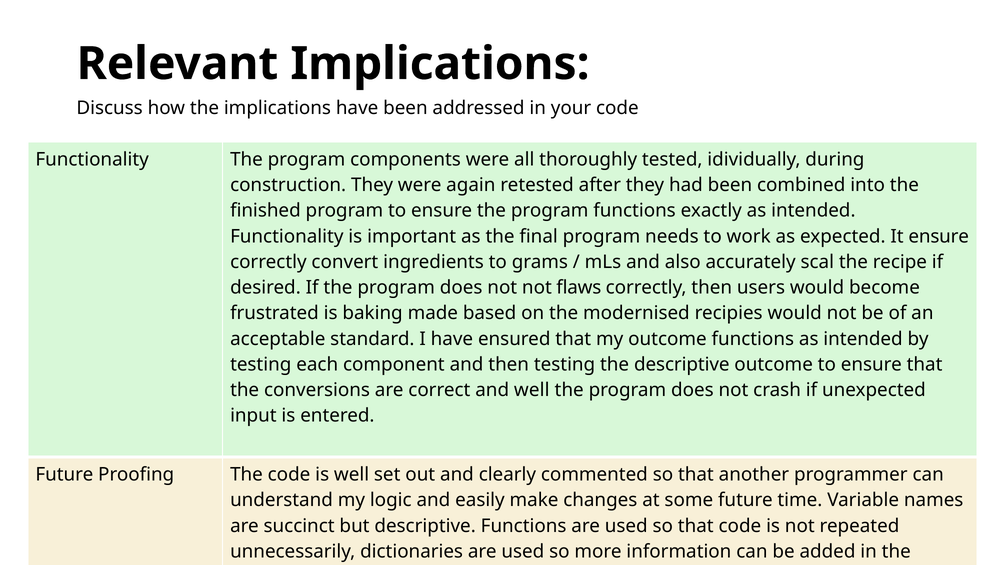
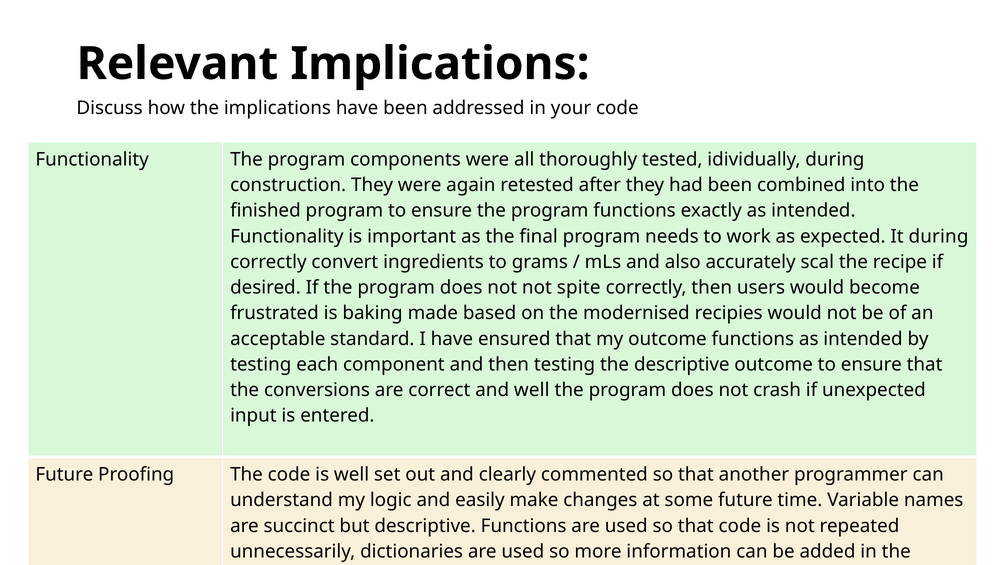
It ensure: ensure -> during (939, 236)
flaws: flaws -> spite (579, 288)
